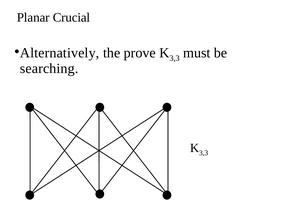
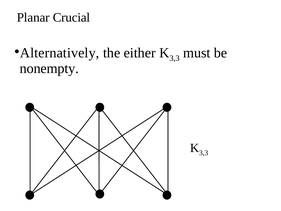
prove: prove -> either (140, 53)
searching: searching -> nonempty (49, 68)
